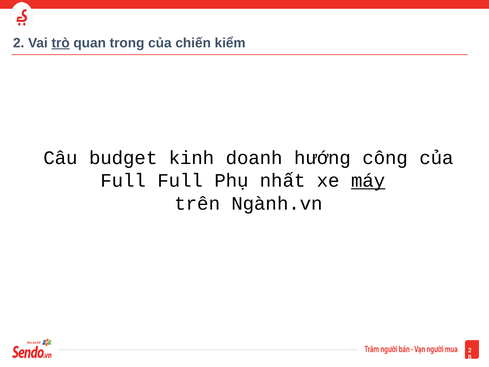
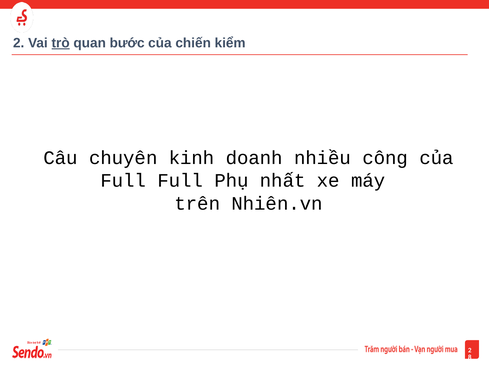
trong: trong -> bước (127, 43)
budget: budget -> chuyên (123, 158)
hướng: hướng -> nhiều (323, 158)
máy underline: present -> none (368, 181)
Ngành.vn: Ngành.vn -> Nhiên.vn (277, 203)
